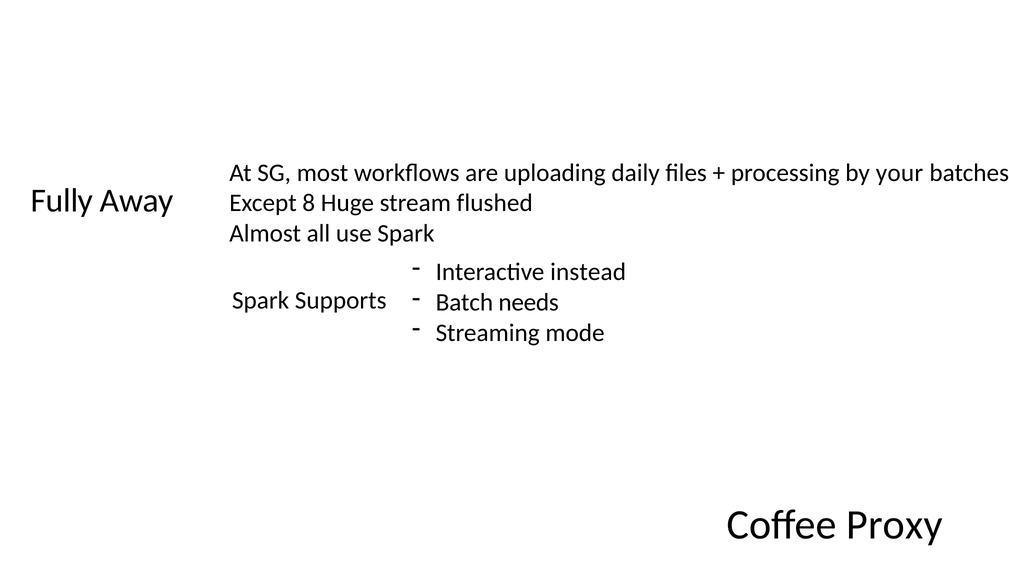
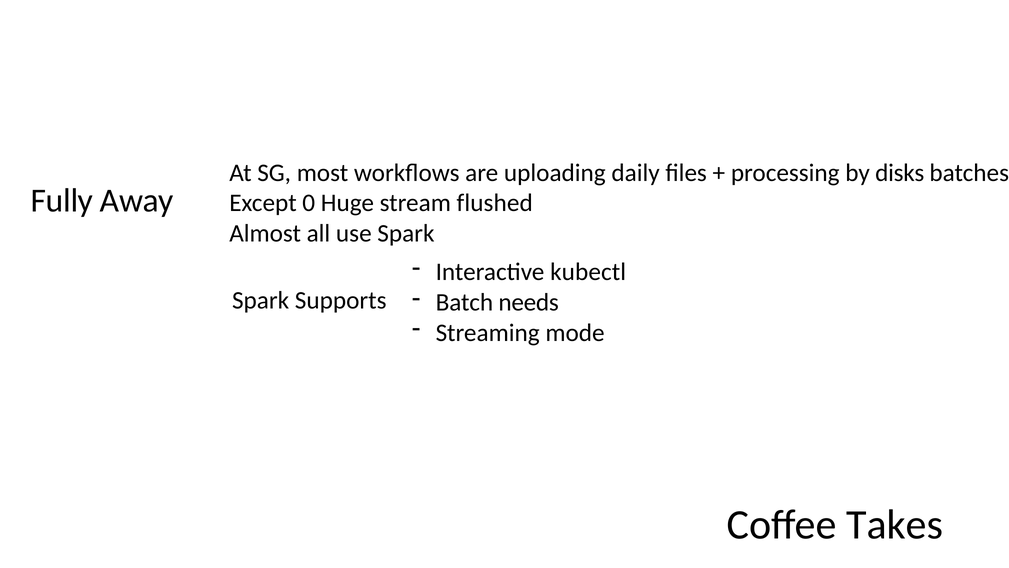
your: your -> disks (900, 173)
8: 8 -> 0 (309, 203)
instead: instead -> kubectl (588, 272)
Proxy: Proxy -> Takes (895, 524)
